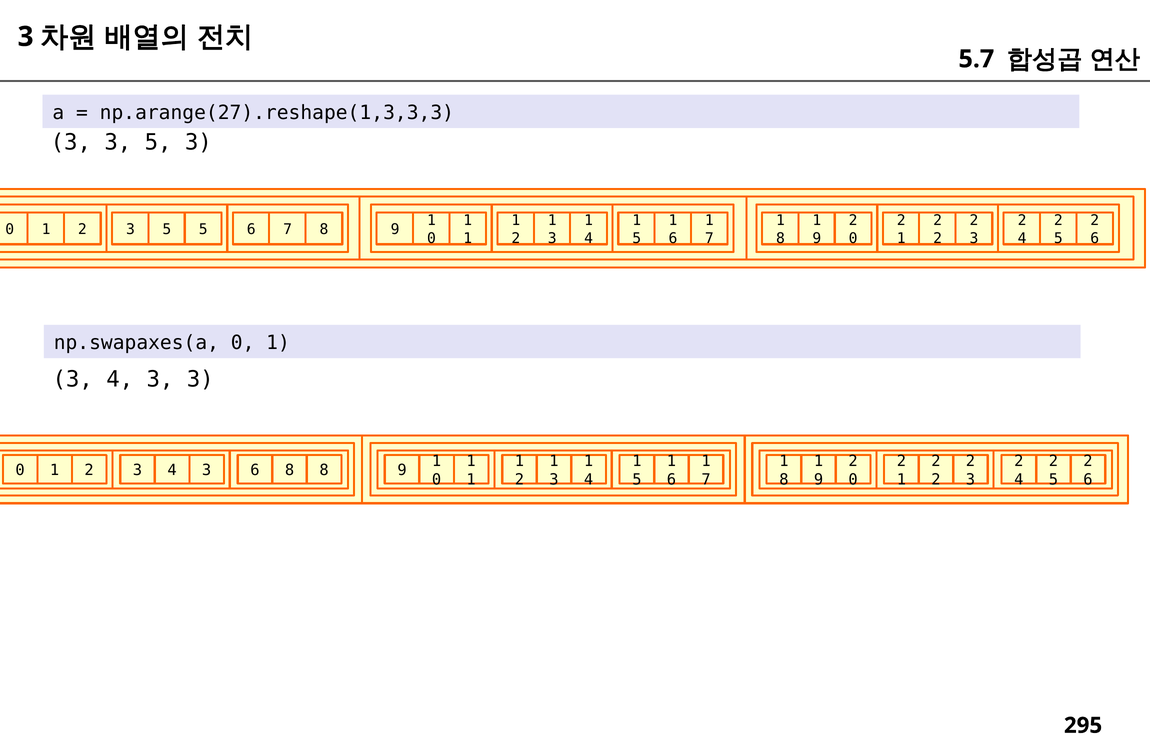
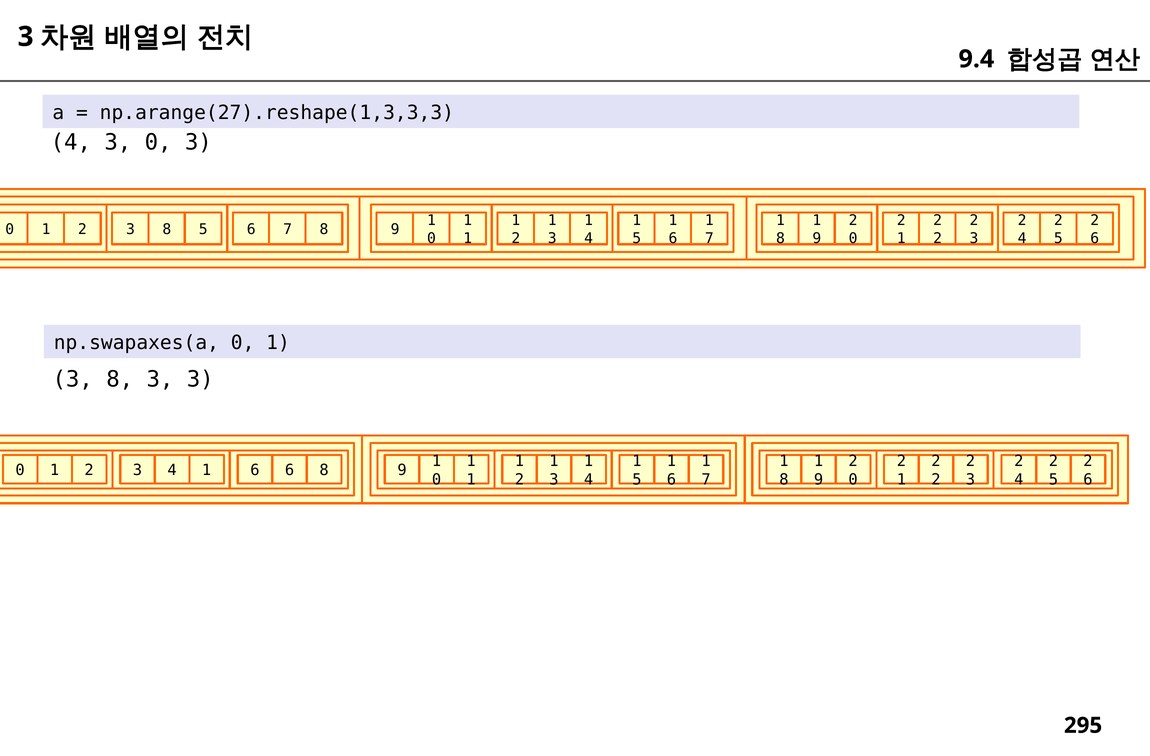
5.7: 5.7 -> 9.4 (976, 59)
3: 3 -> 4 (71, 142)
5: 5 -> 0 (158, 142)
2 3 5: 5 -> 8 (167, 229)
4: 4 -> 8 (120, 379)
2 3 4 3: 3 -> 1 (207, 470)
6 8: 8 -> 6 (290, 470)
